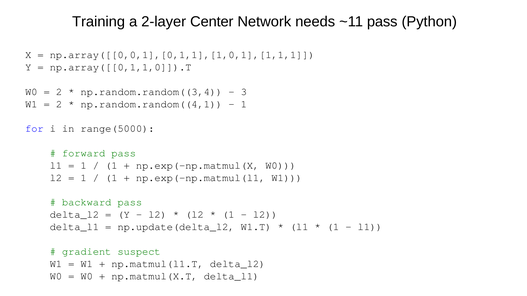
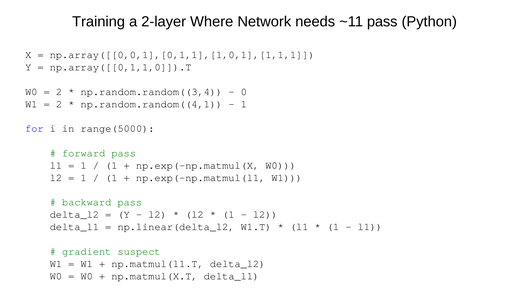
Center: Center -> Where (212, 22)
3: 3 -> 0 (244, 92)
np.update(delta_l2: np.update(delta_l2 -> np.linear(delta_l2 (176, 227)
